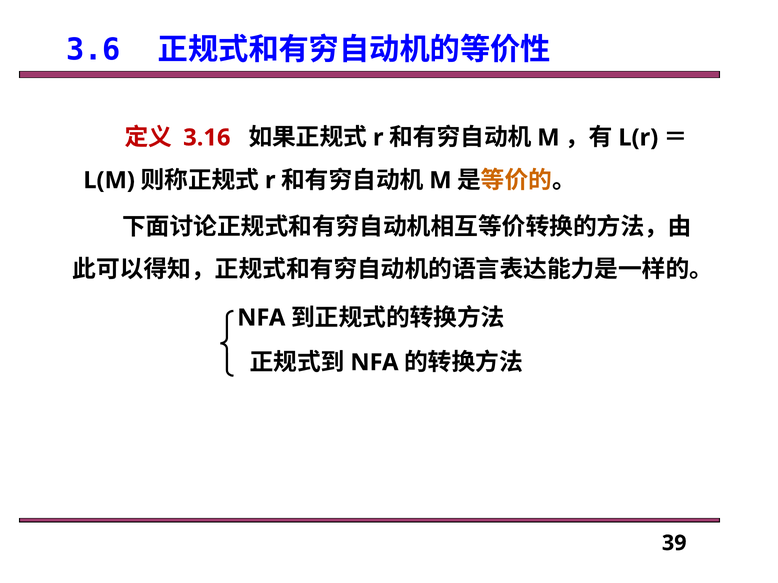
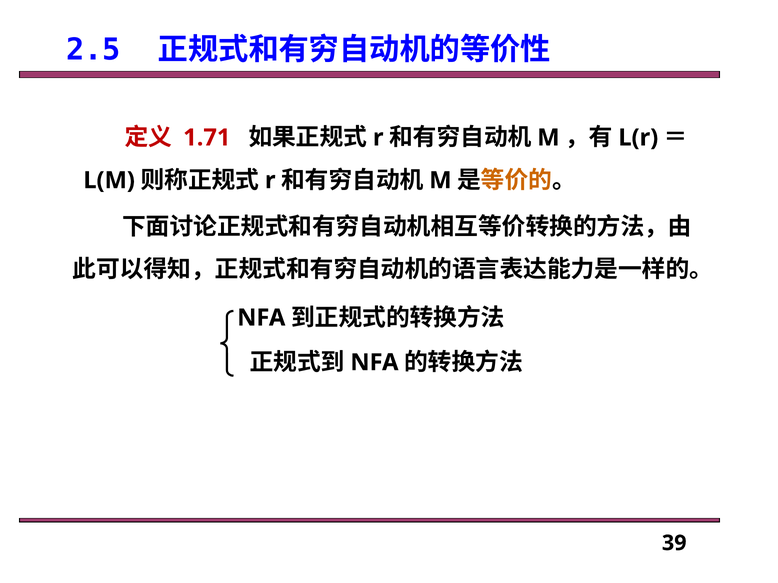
3.6: 3.6 -> 2.5 (93, 50)
3.16: 3.16 -> 1.71 (207, 138)
